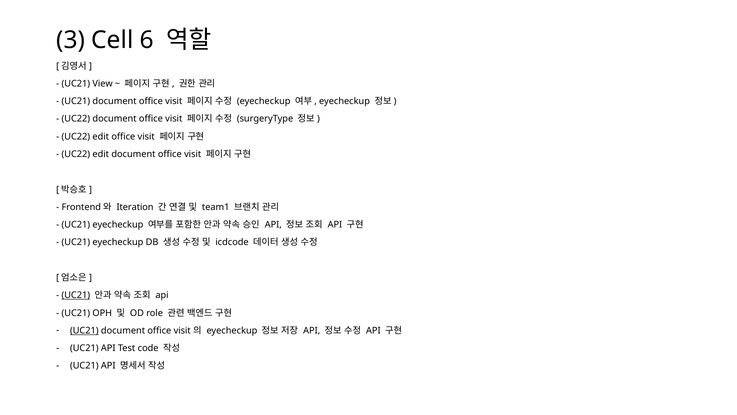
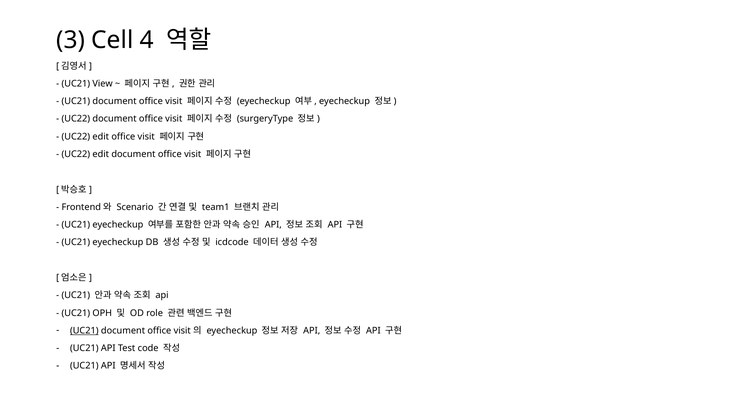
6: 6 -> 4 (147, 40)
Iteration: Iteration -> Scenario (135, 207)
UC21 underline: present -> none (76, 295)
